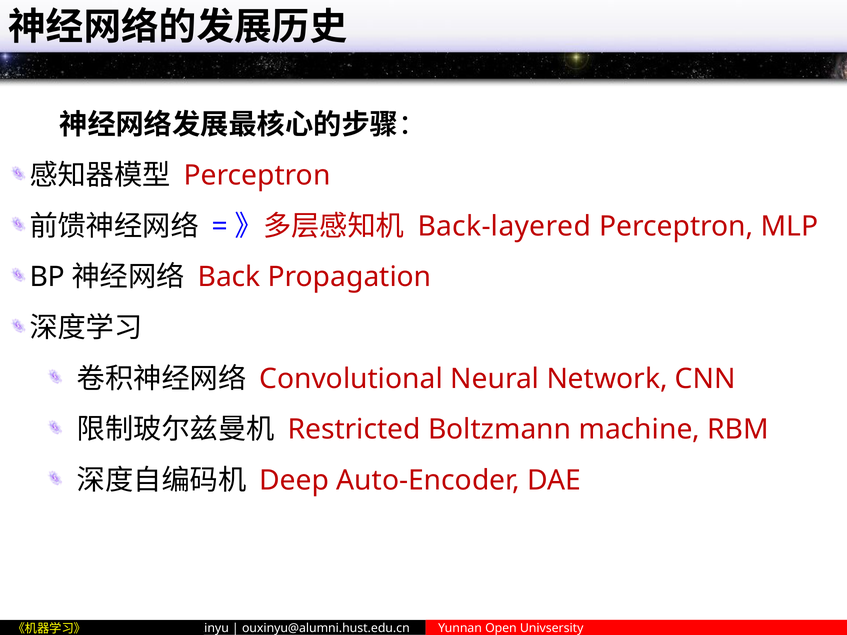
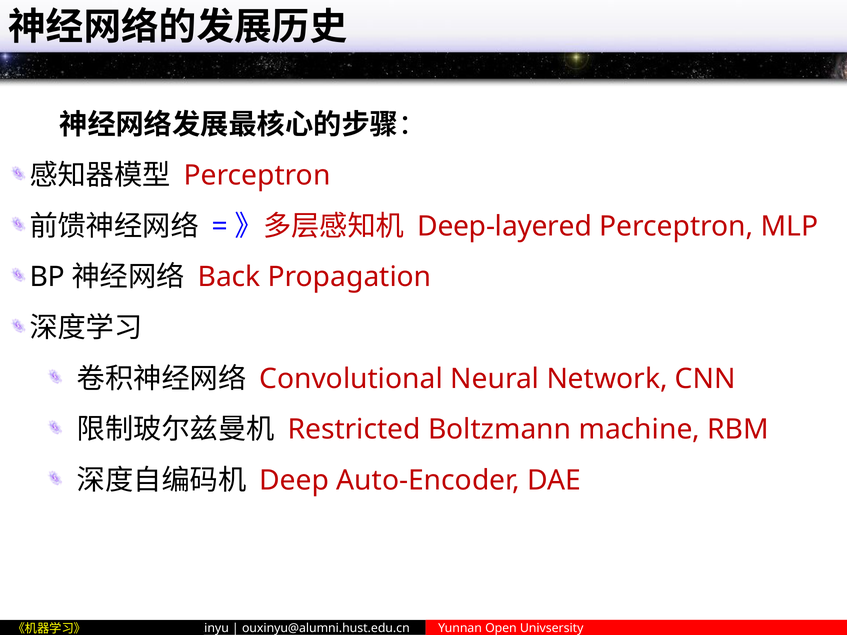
Back-layered: Back-layered -> Deep-layered (505, 226)
